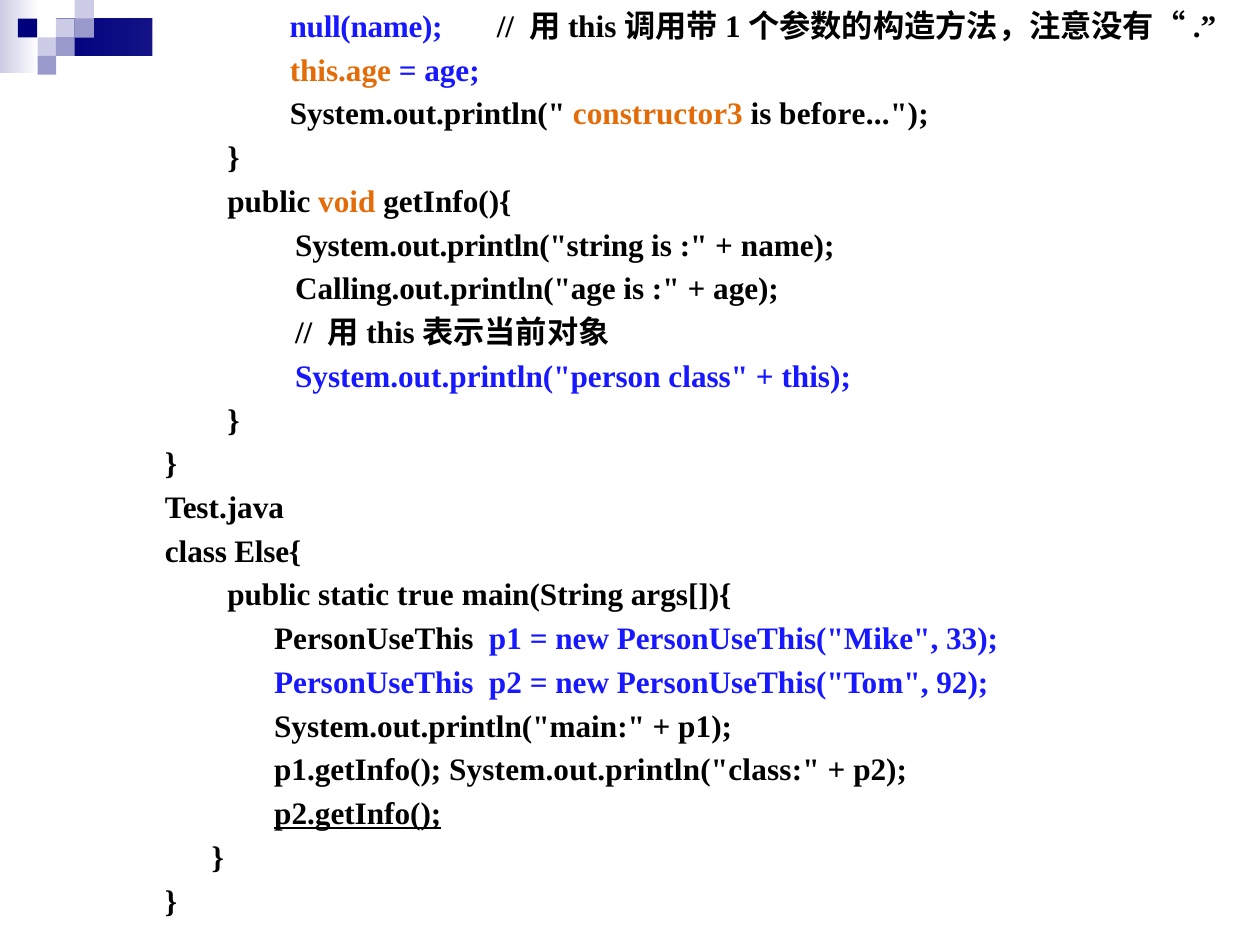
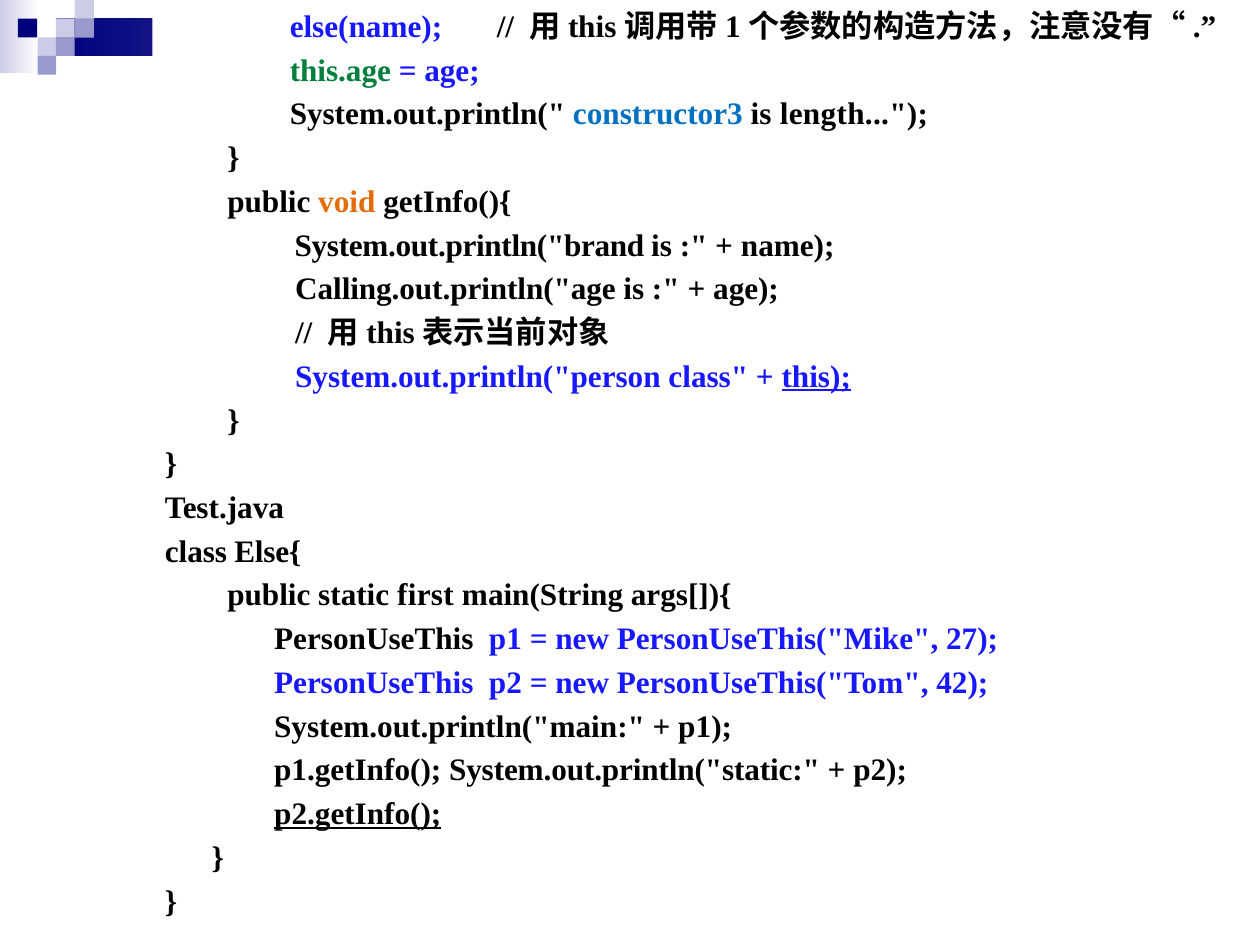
null(name: null(name -> else(name (366, 27)
this.age colour: orange -> green (340, 71)
constructor3 colour: orange -> blue (658, 115)
before: before -> length (854, 115)
System.out.println("string: System.out.println("string -> System.out.println("brand (469, 246)
this underline: none -> present (816, 377)
true: true -> first (425, 595)
33: 33 -> 27 (972, 639)
92: 92 -> 42 (962, 683)
System.out.println("class: System.out.println("class -> System.out.println("static (635, 770)
